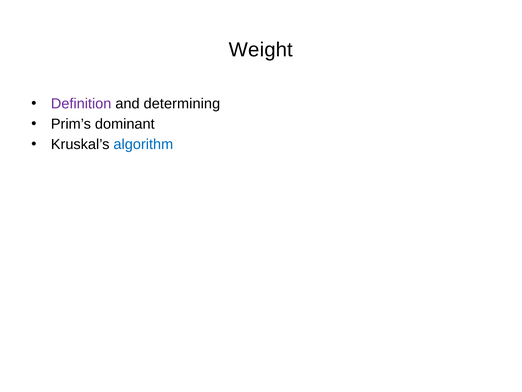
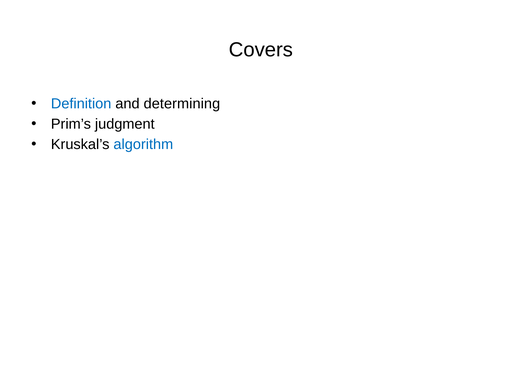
Weight: Weight -> Covers (261, 50)
Definition colour: purple -> blue (81, 104)
dominant: dominant -> judgment (125, 124)
